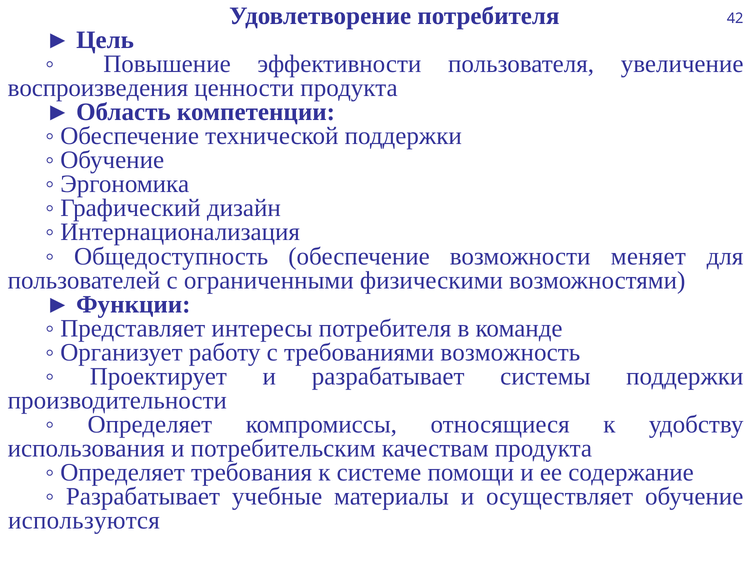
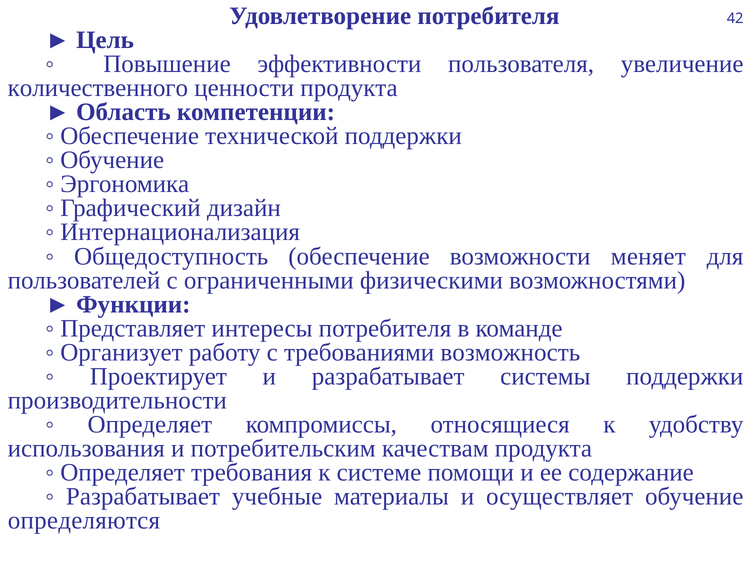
воспроизведения: воспроизведения -> количественного (98, 88)
используются: используются -> определяются (84, 521)
